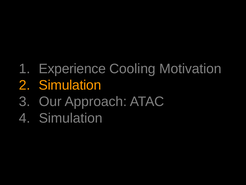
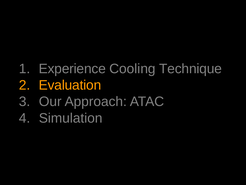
Motivation: Motivation -> Technique (191, 69)
Simulation: Simulation -> Evaluation (70, 85)
